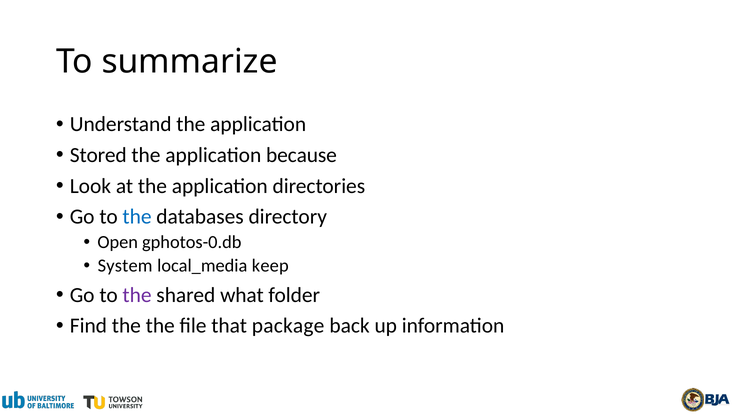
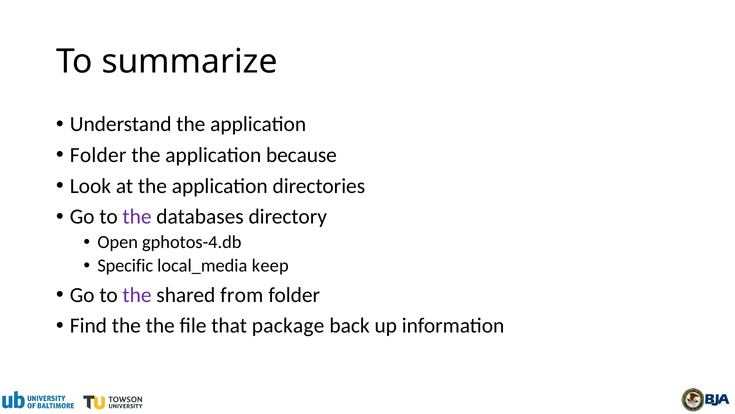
Stored: Stored -> Folder (98, 155)
the colour: blue -> purple (137, 217)
gphotos-0.db: gphotos-0.db -> gphotos-4.db (192, 242)
System: System -> Specific (125, 266)
what: what -> from (242, 295)
